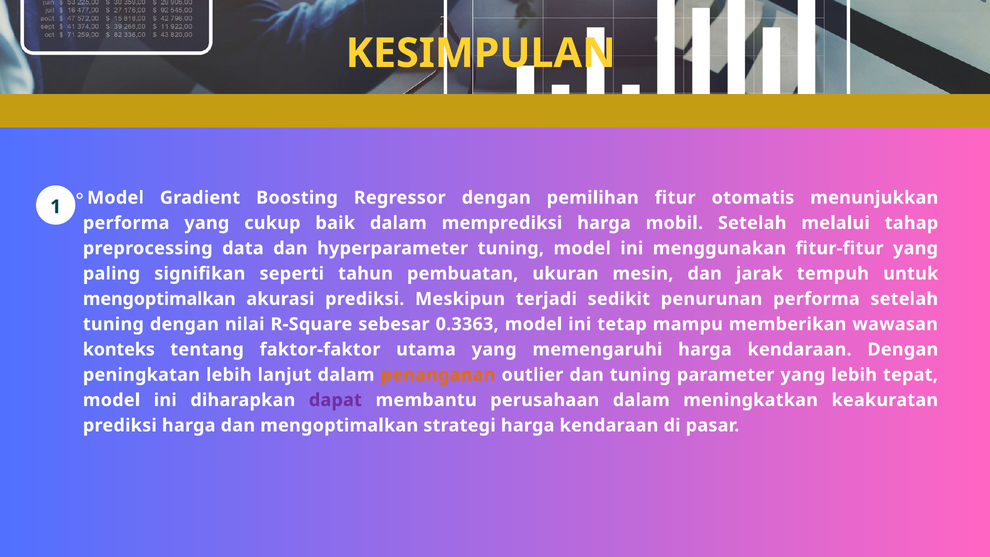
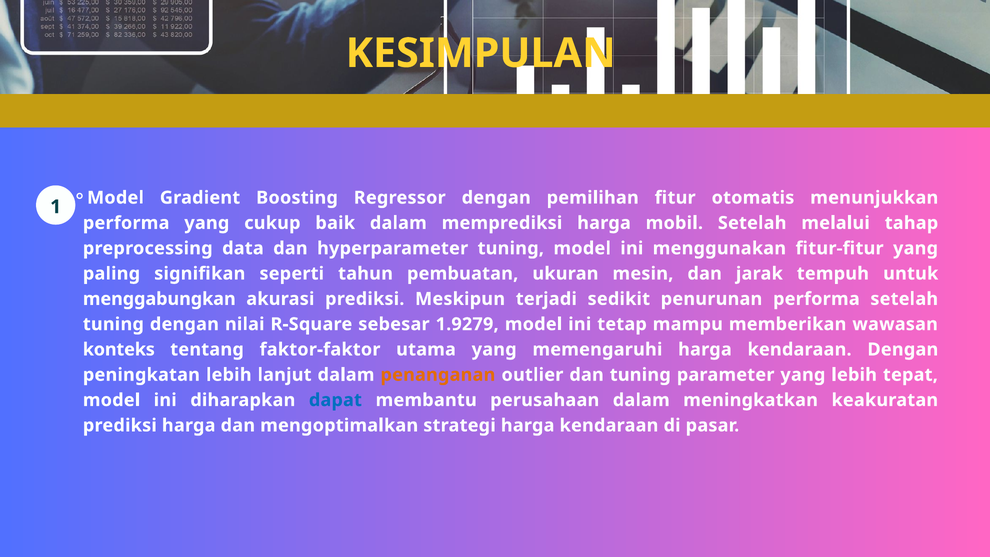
mengoptimalkan: mengoptimalkan -> menggabungkan (159, 299)
0.3363: 0.3363 -> 1.9279 (467, 324)
dapat colour: purple -> blue (335, 400)
